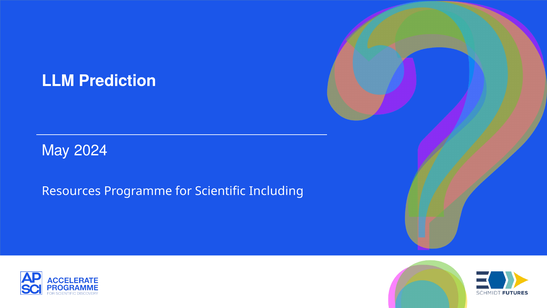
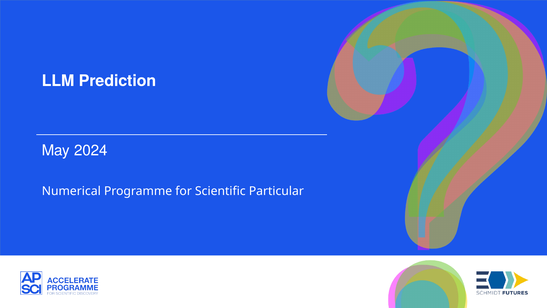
Resources: Resources -> Numerical (71, 191)
Including: Including -> Particular (276, 191)
